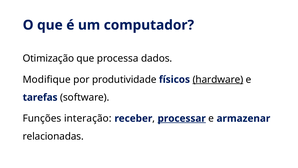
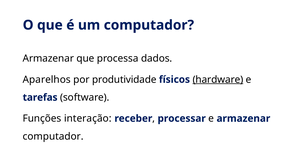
Otimização: Otimização -> Armazenar (48, 58)
Modifique: Modifique -> Aparelhos (47, 79)
processar underline: present -> none (182, 118)
relacionadas: relacionadas -> computador (53, 136)
